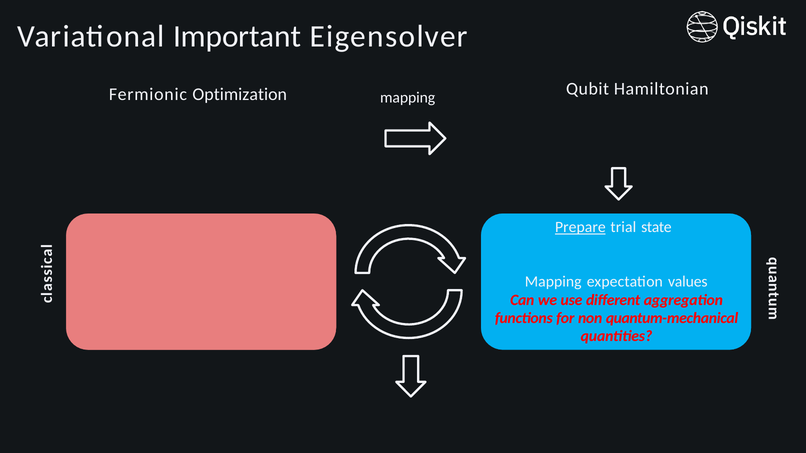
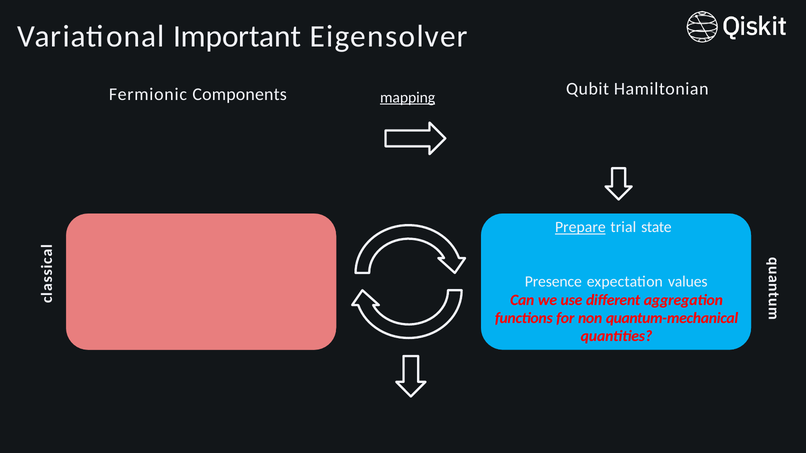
Optimization: Optimization -> Components (240, 95)
mapping underline: none -> present (408, 97)
Mapping: Mapping -> Presence (553, 282)
